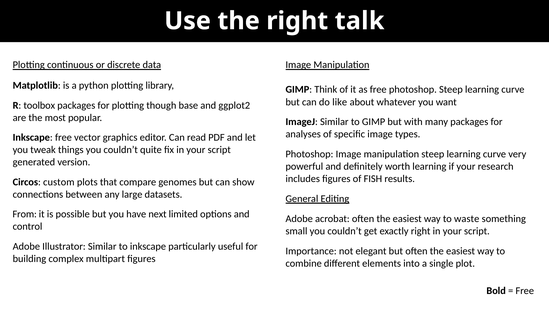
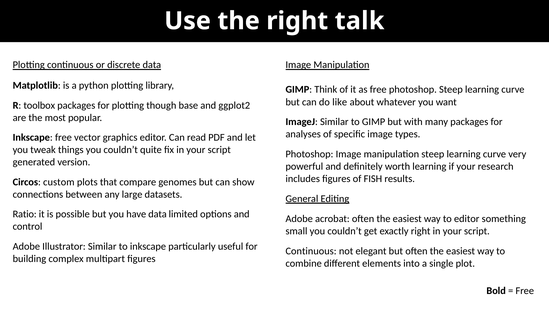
From: From -> Ratio (25, 214)
have next: next -> data (157, 214)
to waste: waste -> editor (467, 219)
Importance: Importance -> Continuous (311, 251)
